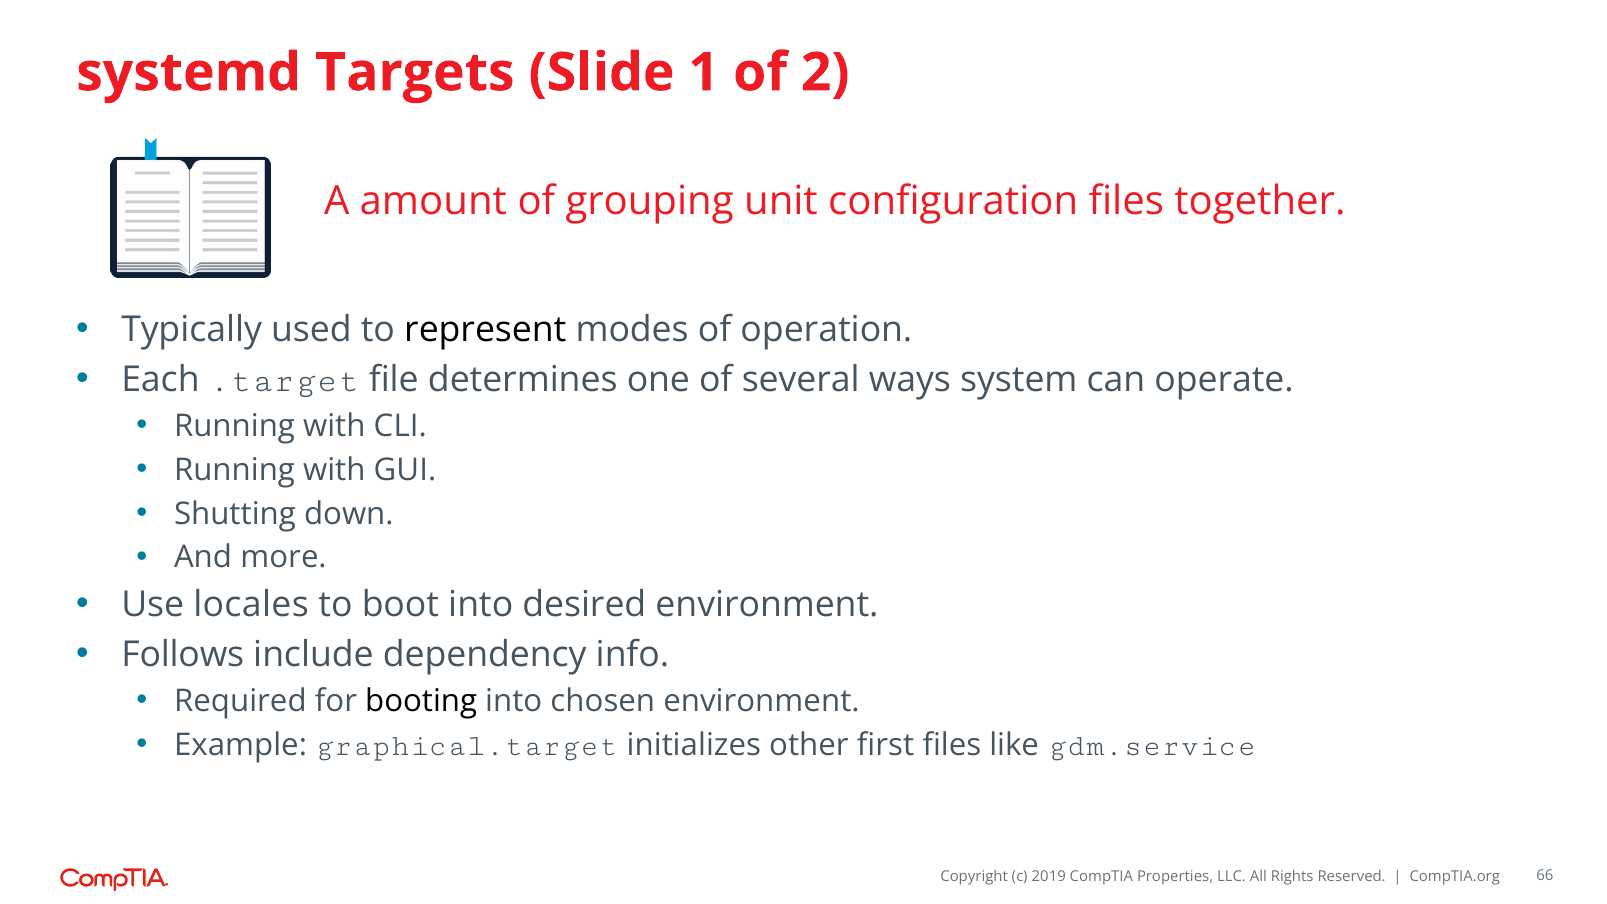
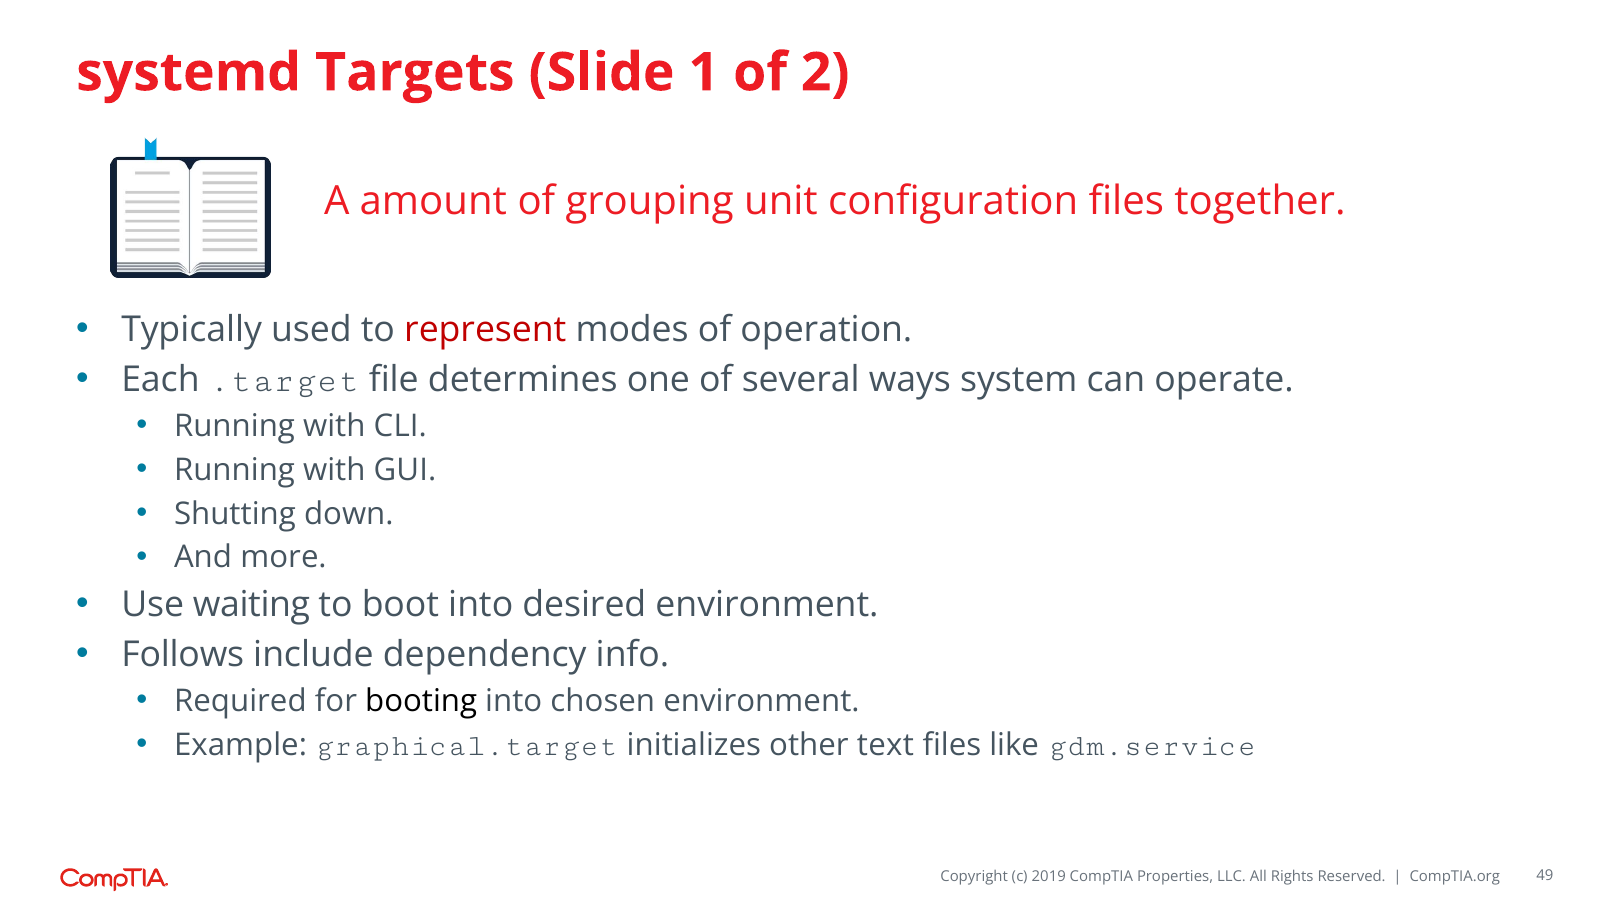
represent colour: black -> red (485, 330)
locales: locales -> waiting (251, 605)
first: first -> text (885, 745)
66: 66 -> 49 (1545, 876)
